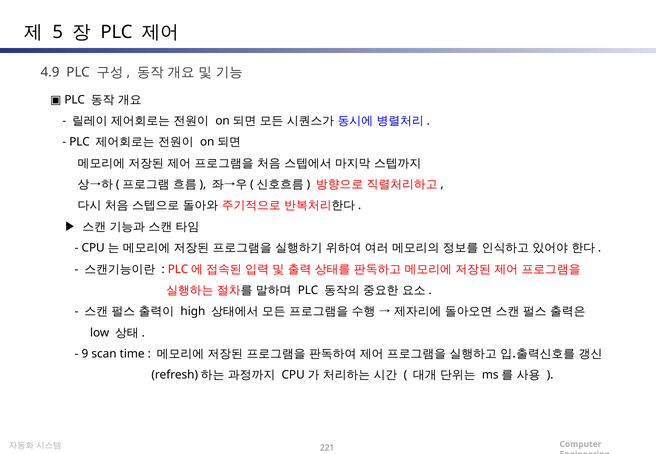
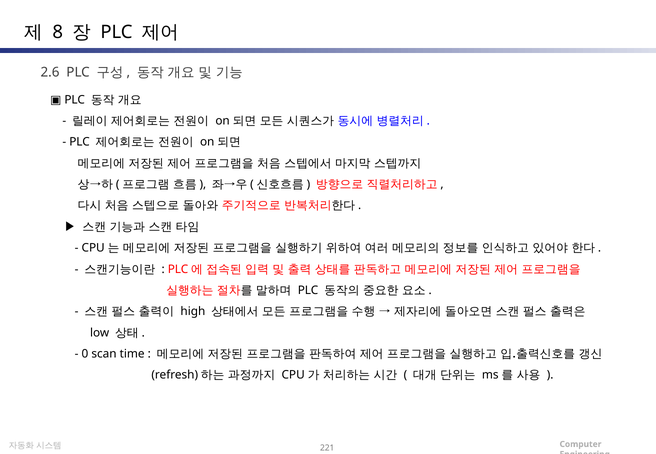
5: 5 -> 8 (58, 32)
4.9: 4.9 -> 2.6 (50, 72)
9: 9 -> 0 (85, 354)
